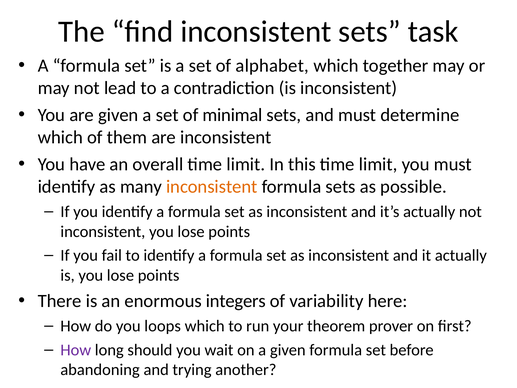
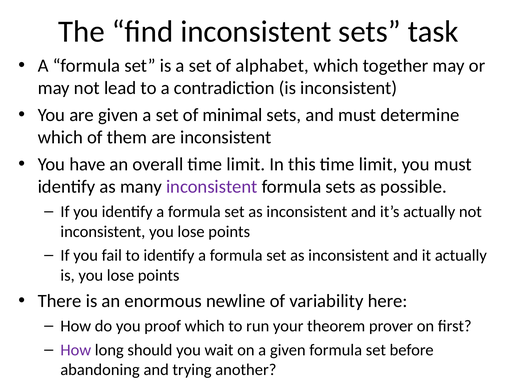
inconsistent colour: orange -> purple (212, 187)
integers: integers -> newline (236, 301)
loops: loops -> proof (163, 326)
